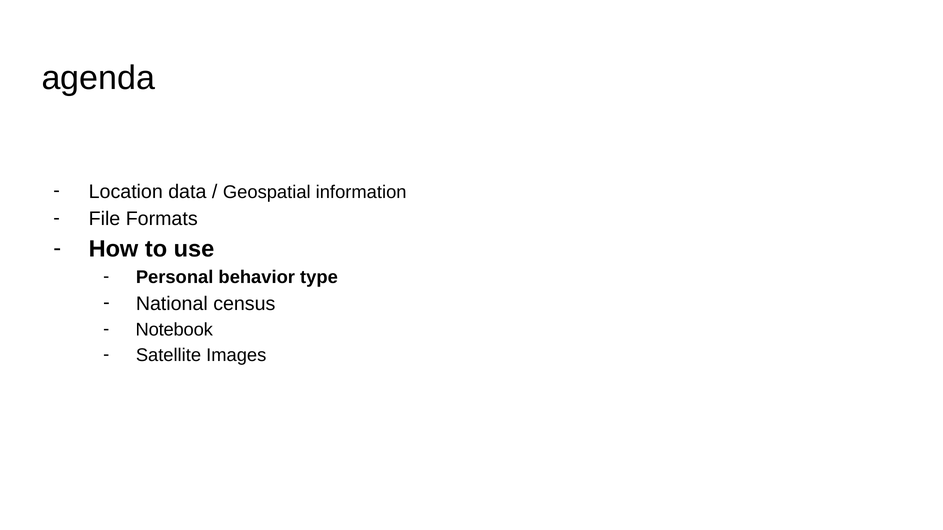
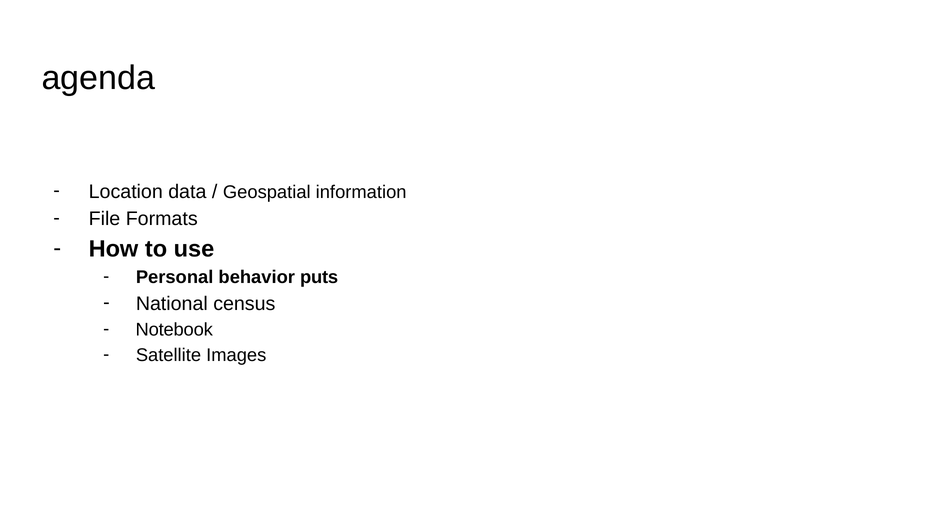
type: type -> puts (319, 277)
